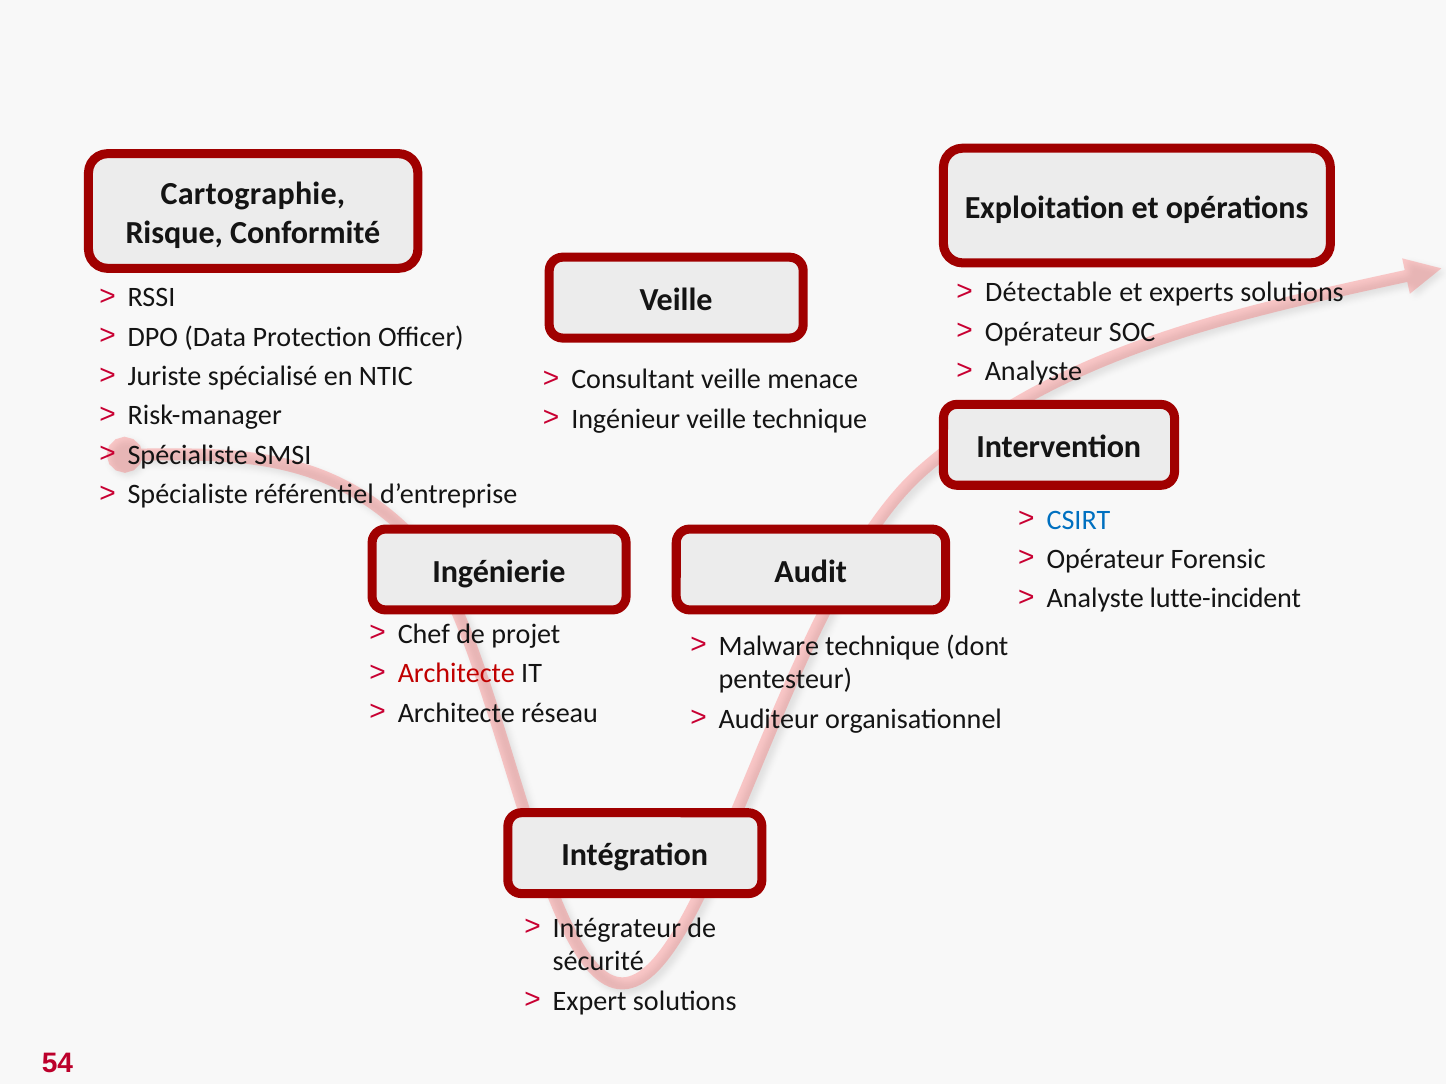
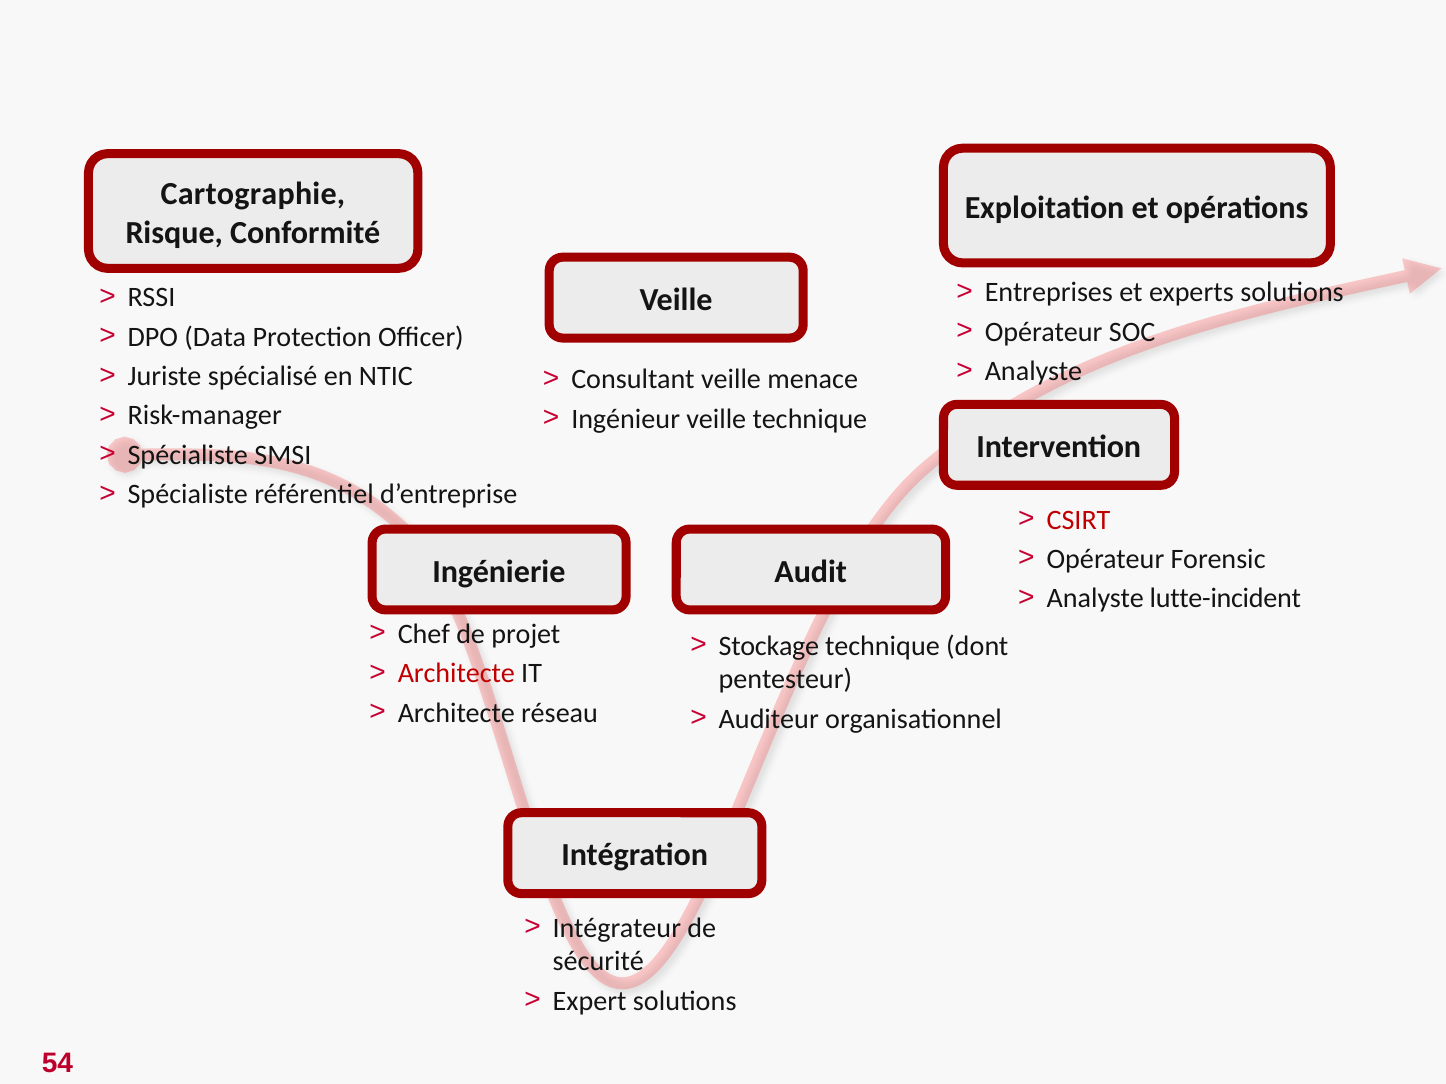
Détectable: Détectable -> Entreprises (1049, 293)
CSIRT colour: blue -> red (1079, 520)
Malware: Malware -> Stockage (769, 646)
